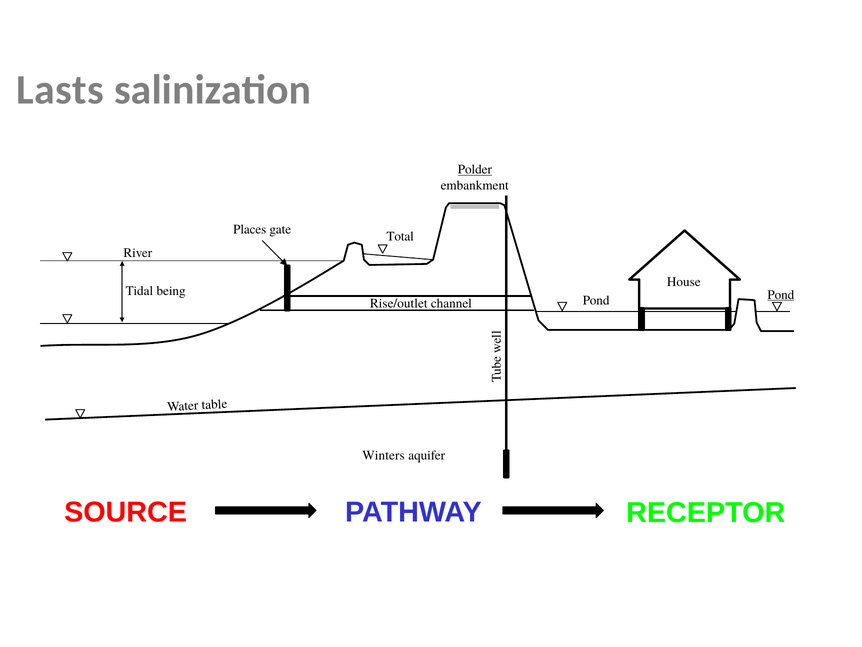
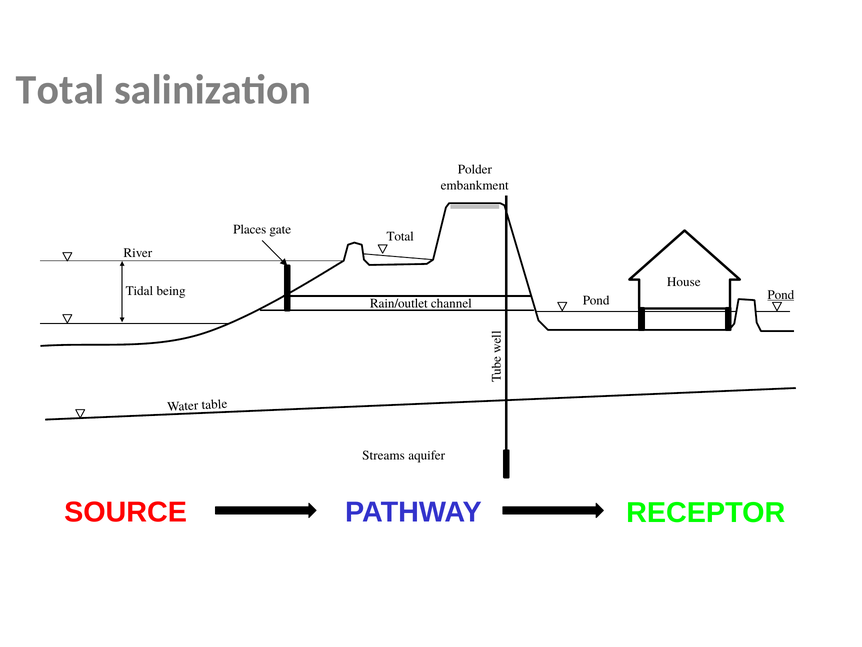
Lasts: Lasts -> Total (60, 90)
Polder underline: present -> none (475, 169)
Rise/outlet: Rise/outlet -> Rain/outlet (399, 303)
Winters: Winters -> Streams (384, 455)
